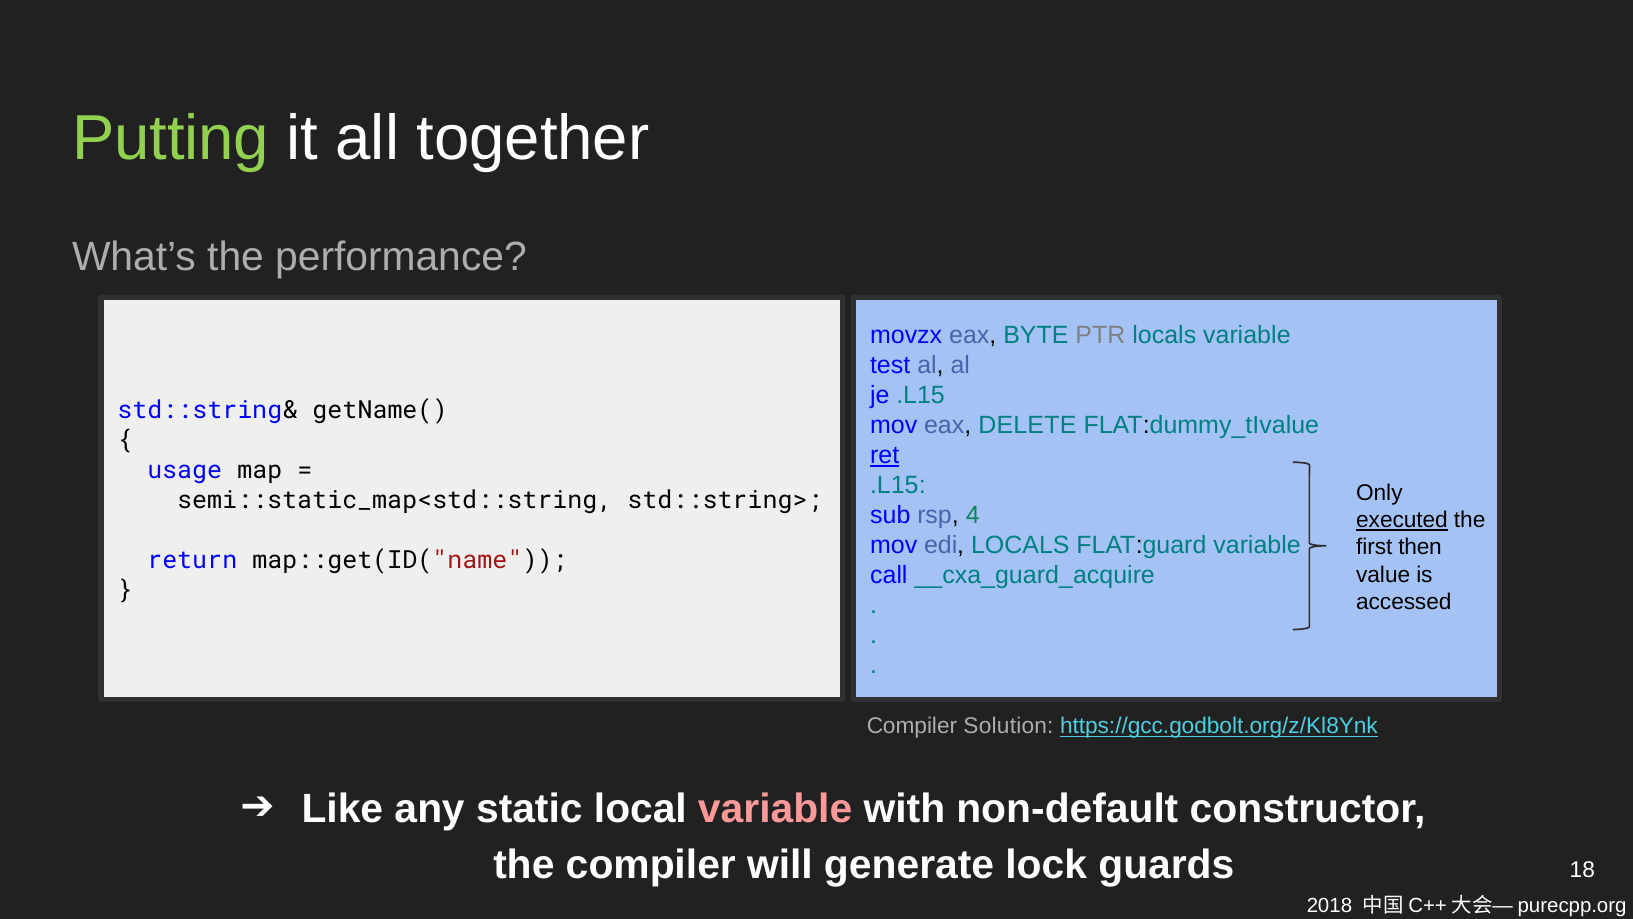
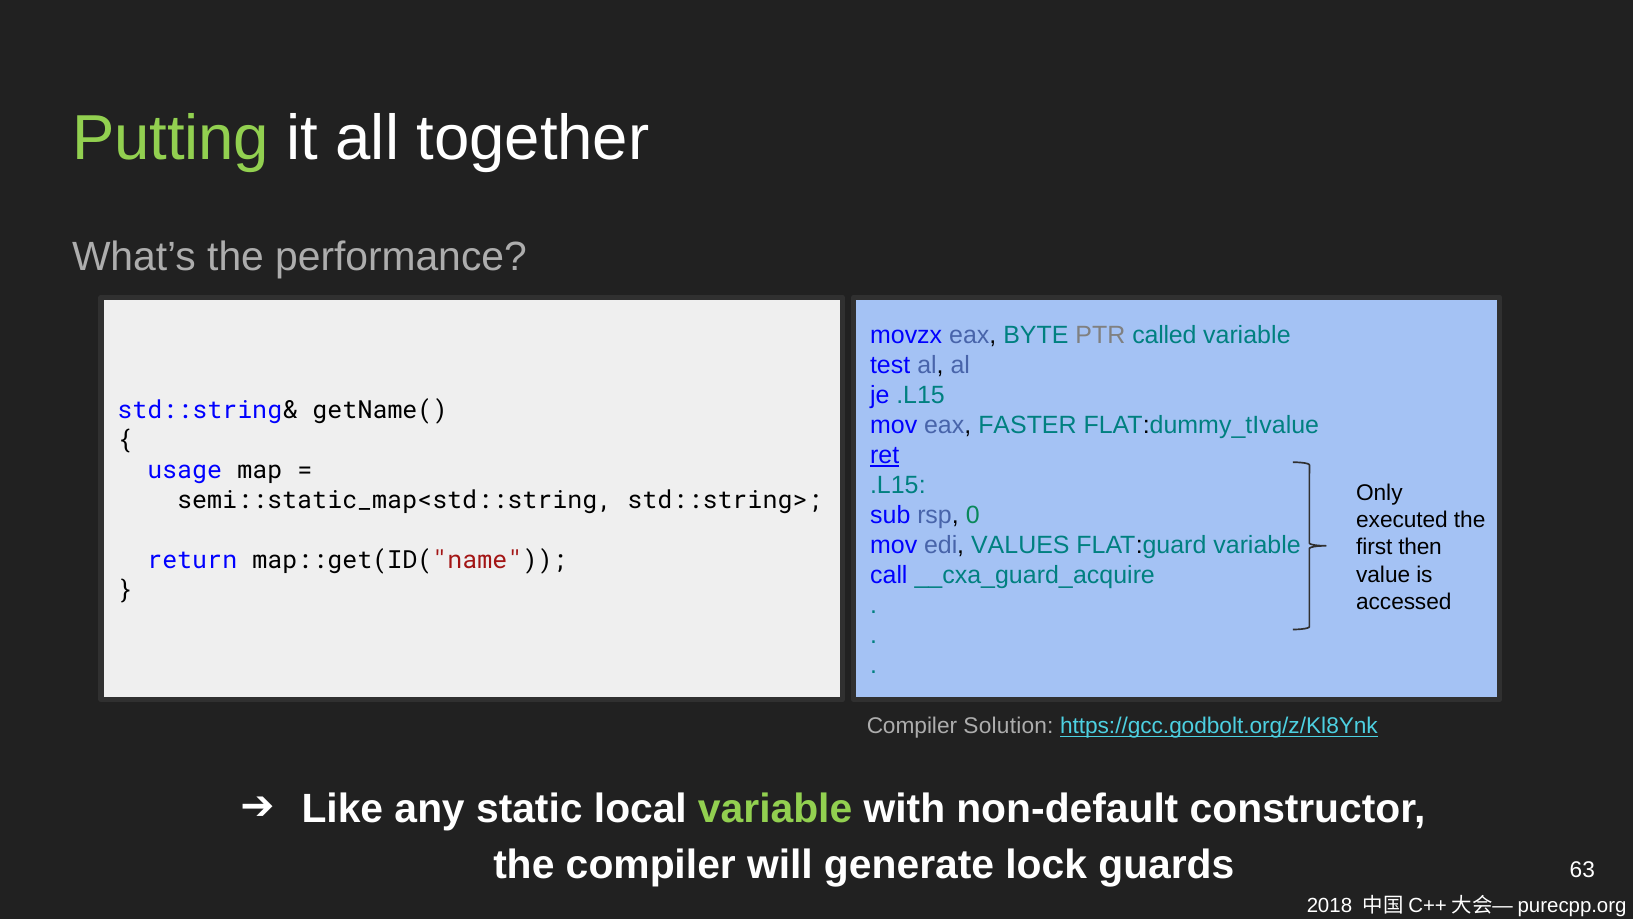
PTR locals: locals -> called (1164, 335)
DELETE: DELETE -> FASTER (1027, 425)
4: 4 -> 0 (973, 515)
executed underline: present -> none (1402, 520)
edi LOCALS: LOCALS -> VALUES (1020, 545)
variable colour: pink -> light green (775, 808)
18: 18 -> 63 (1582, 869)
